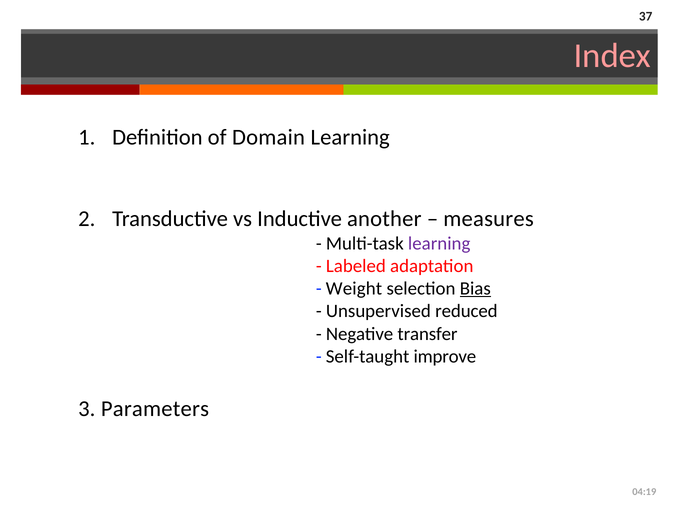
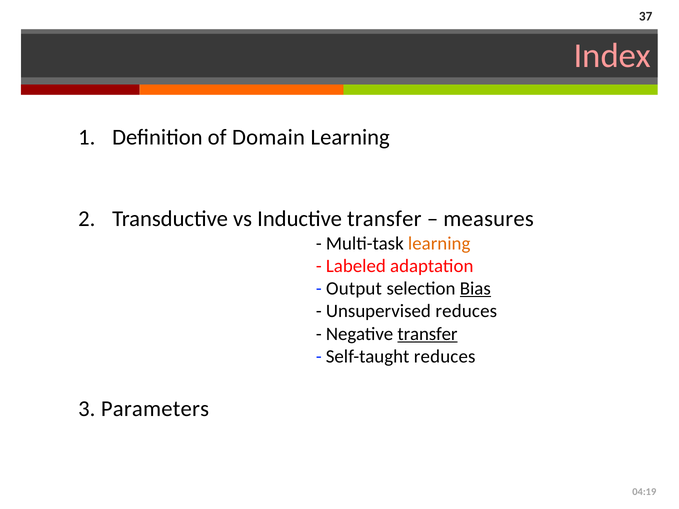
Inductive another: another -> transfer (384, 219)
learning colour: purple -> orange (439, 243)
Weight: Weight -> Output (354, 289)
Unsupervised reduced: reduced -> reduces (466, 311)
transfer underline: none -> present (428, 334)
Self-taught improve: improve -> reduces (445, 357)
